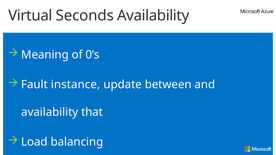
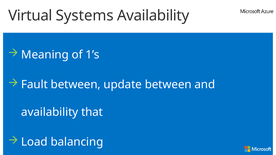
Seconds: Seconds -> Systems (85, 16)
0’s: 0’s -> 1’s (93, 55)
Fault instance: instance -> between (76, 85)
